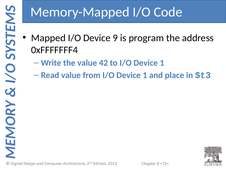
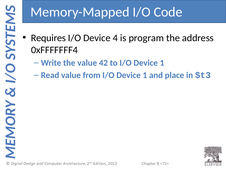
Mapped: Mapped -> Requires (48, 38)
9: 9 -> 4 (115, 38)
